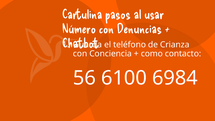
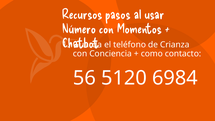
Cartulina: Cartulina -> Recursos (82, 14)
Denuncias: Denuncias -> Momentos (139, 29)
6100: 6100 -> 5120 (124, 78)
